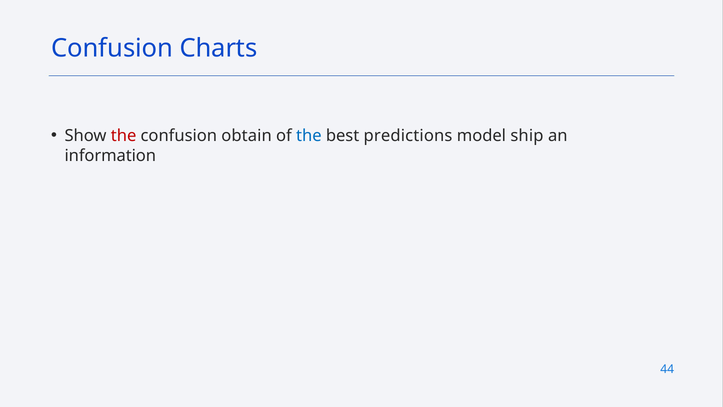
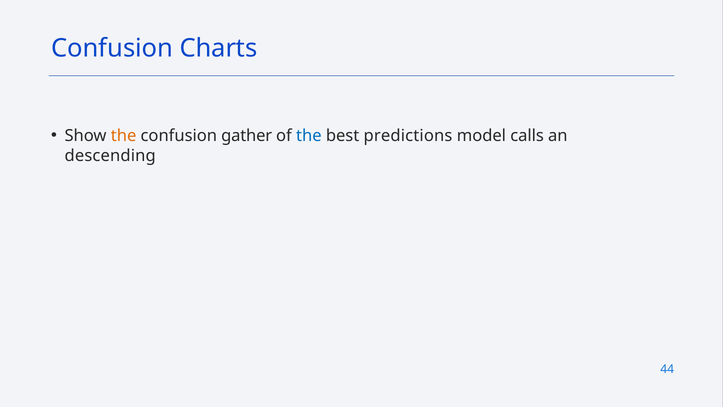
the colour: red -> orange (124, 136)
obtain: obtain -> gather (247, 136)
ship: ship -> calls (527, 136)
information: information -> descending (110, 156)
